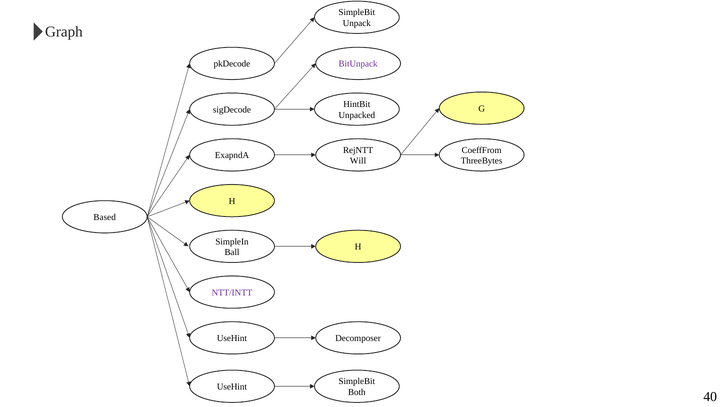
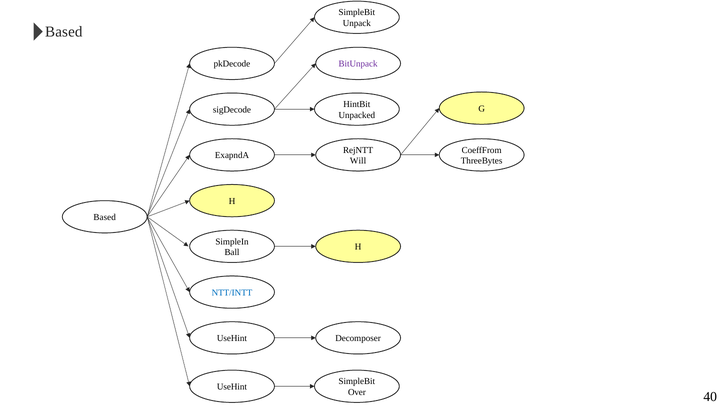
Graph: Graph -> Based (64, 32)
NTT/INTT colour: purple -> blue (232, 293)
Both: Both -> Over (357, 392)
